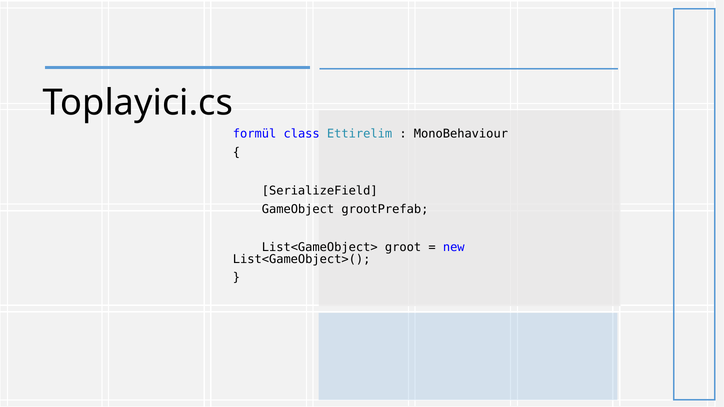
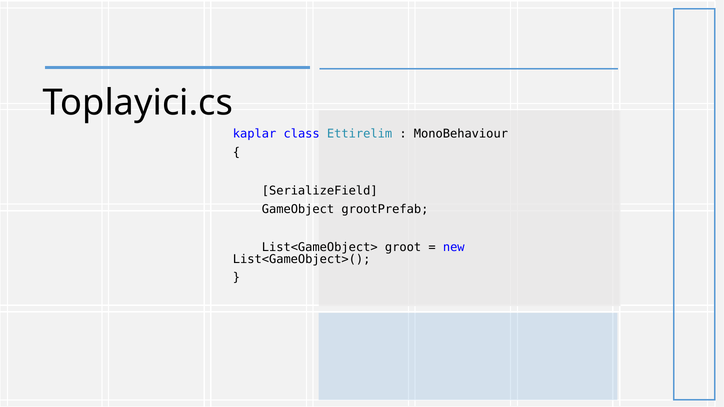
formül: formül -> kaplar (255, 134)
